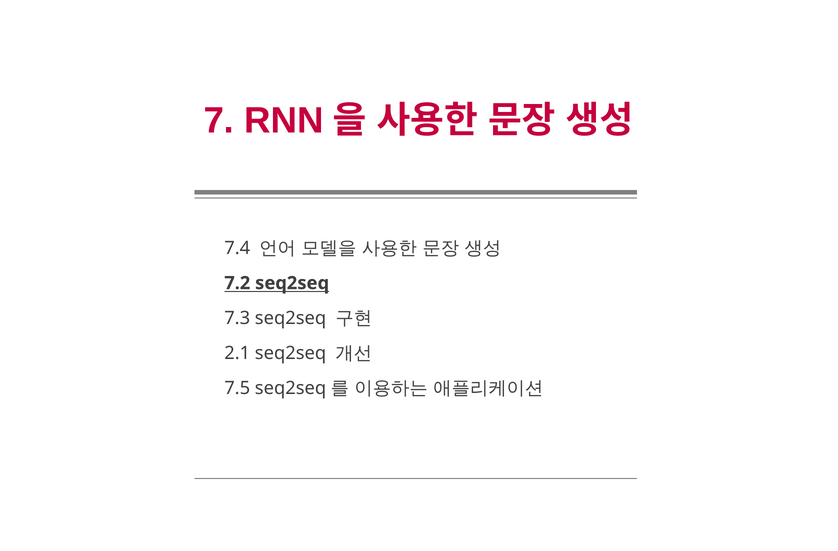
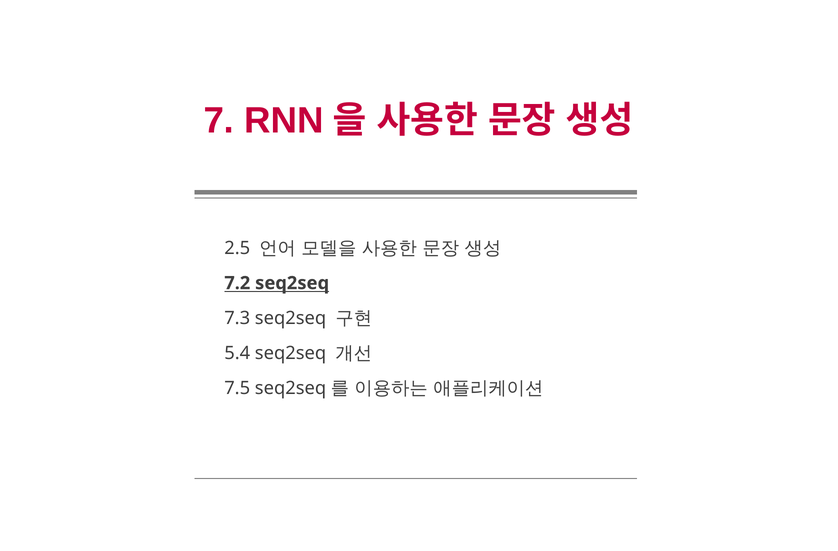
7.4: 7.4 -> 2.5 (237, 248)
2.1: 2.1 -> 5.4 (237, 353)
